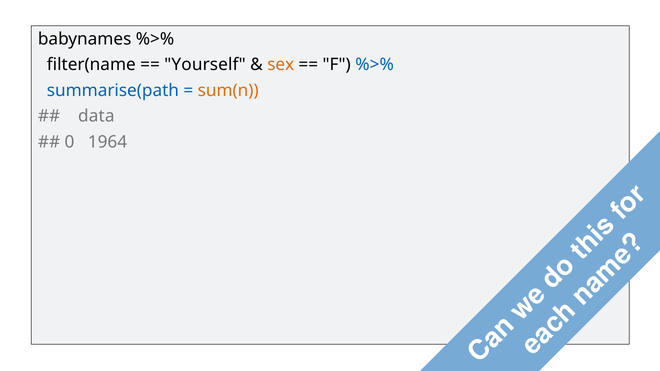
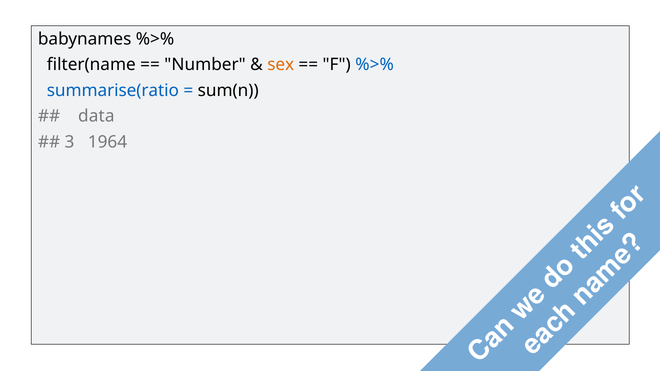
Yourself: Yourself -> Number (205, 65)
summarise(path: summarise(path -> summarise(ratio (113, 90)
sum(n colour: orange -> black (228, 90)
0: 0 -> 3 (70, 142)
